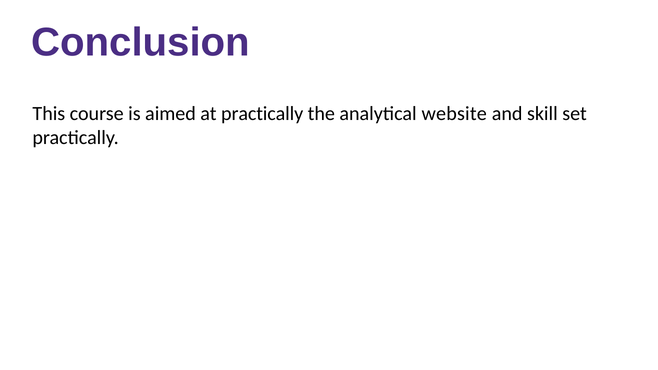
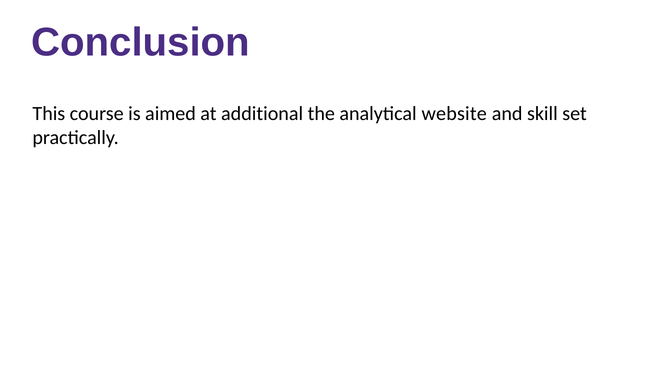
at practically: practically -> additional (262, 114)
